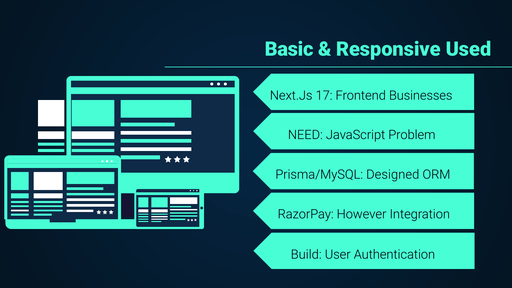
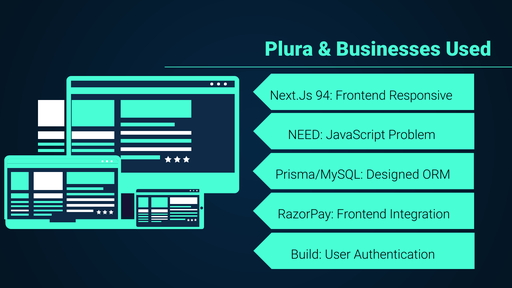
Basic: Basic -> Plura (289, 49)
Responsive: Responsive -> Businesses (388, 49)
17: 17 -> 94 (324, 96)
Businesses: Businesses -> Responsive (421, 96)
RazorPay However: However -> Frontend (362, 214)
